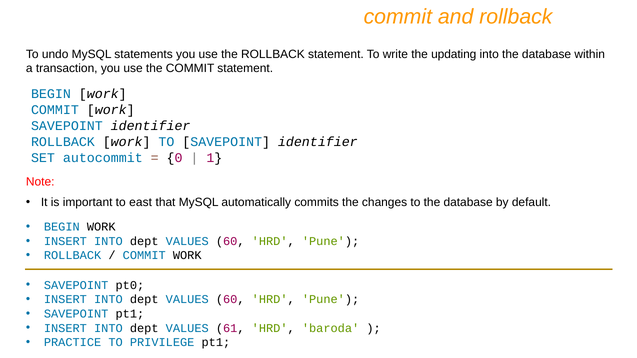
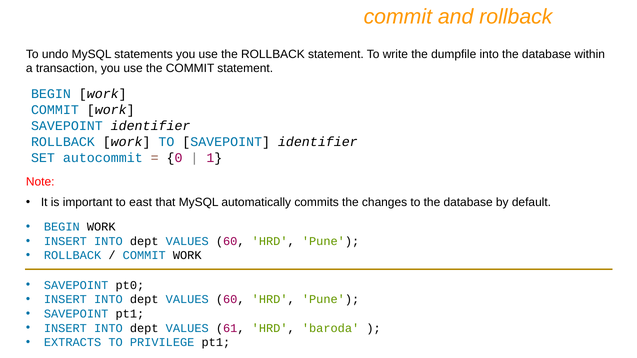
updating: updating -> dumpfile (454, 54)
PRACTICE: PRACTICE -> EXTRACTS (73, 343)
